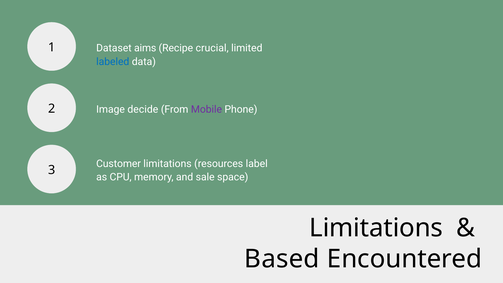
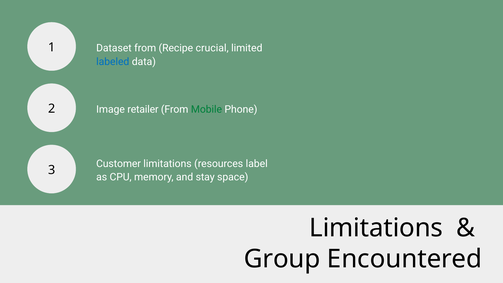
Dataset aims: aims -> from (145, 48)
decide: decide -> retailer (143, 109)
Mobile colour: purple -> green (206, 109)
sale: sale -> stay (205, 177)
Based: Based -> Group (282, 259)
